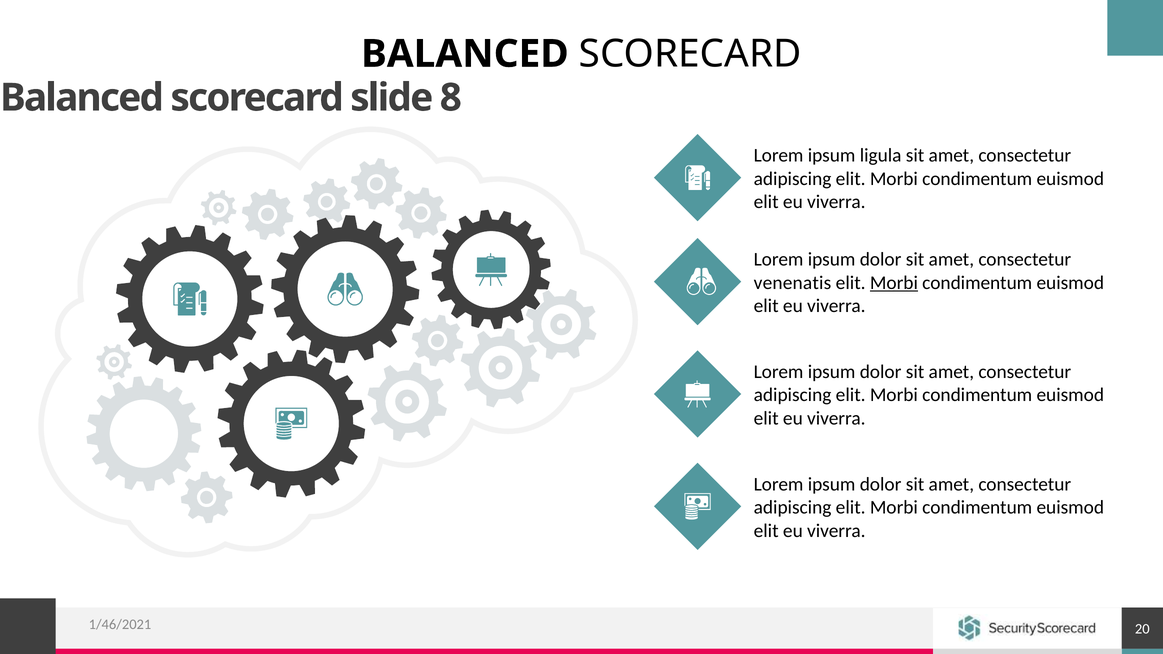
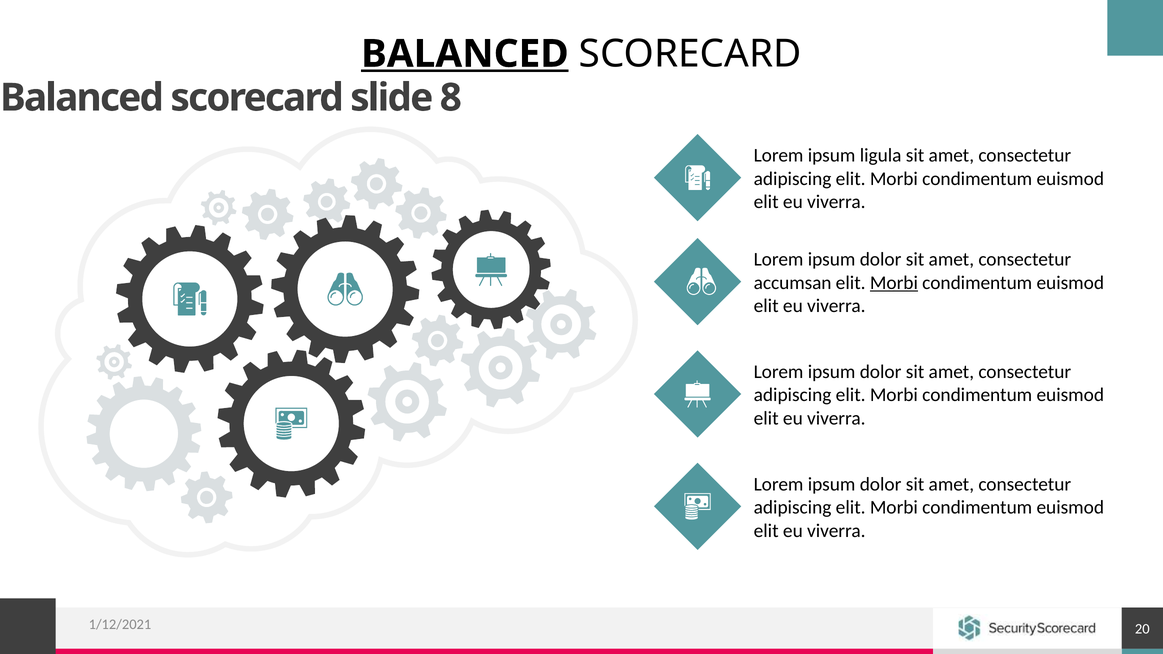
BALANCED underline: none -> present (465, 54)
venenatis: venenatis -> accumsan (793, 283)
1/46/2021: 1/46/2021 -> 1/12/2021 (120, 625)
